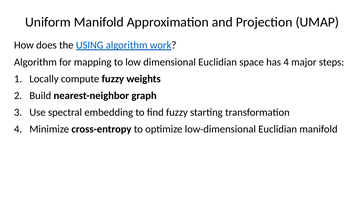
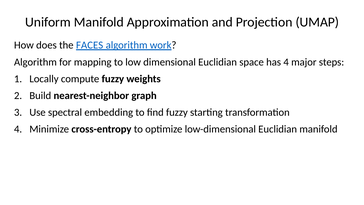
USING: USING -> FACES (90, 45)
